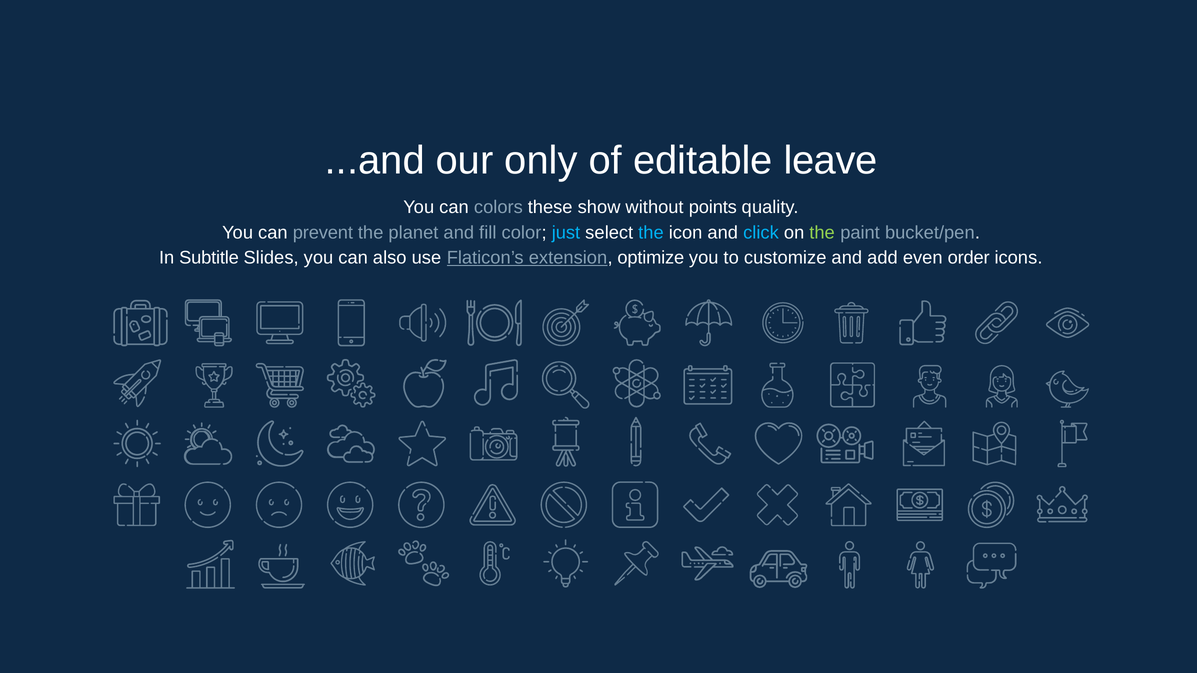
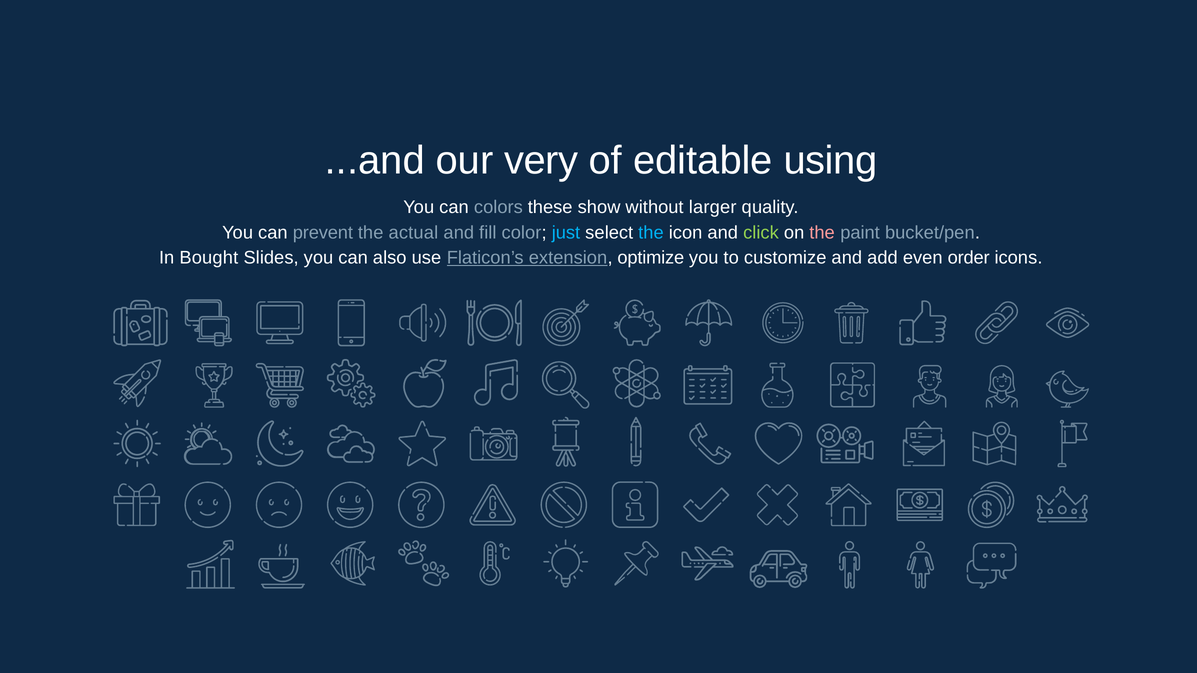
only: only -> very (541, 161)
leave: leave -> using (831, 161)
points: points -> larger (713, 207)
planet: planet -> actual (413, 233)
click colour: light blue -> light green (761, 233)
the colour: light green -> pink (822, 233)
Subtitle: Subtitle -> Bought (209, 258)
